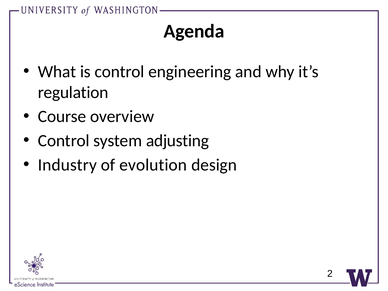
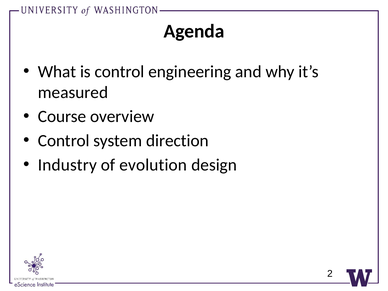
regulation: regulation -> measured (73, 92)
adjusting: adjusting -> direction (177, 141)
